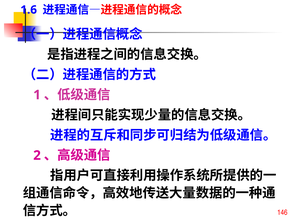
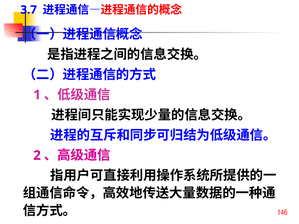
1.6: 1.6 -> 3.7 (29, 10)
